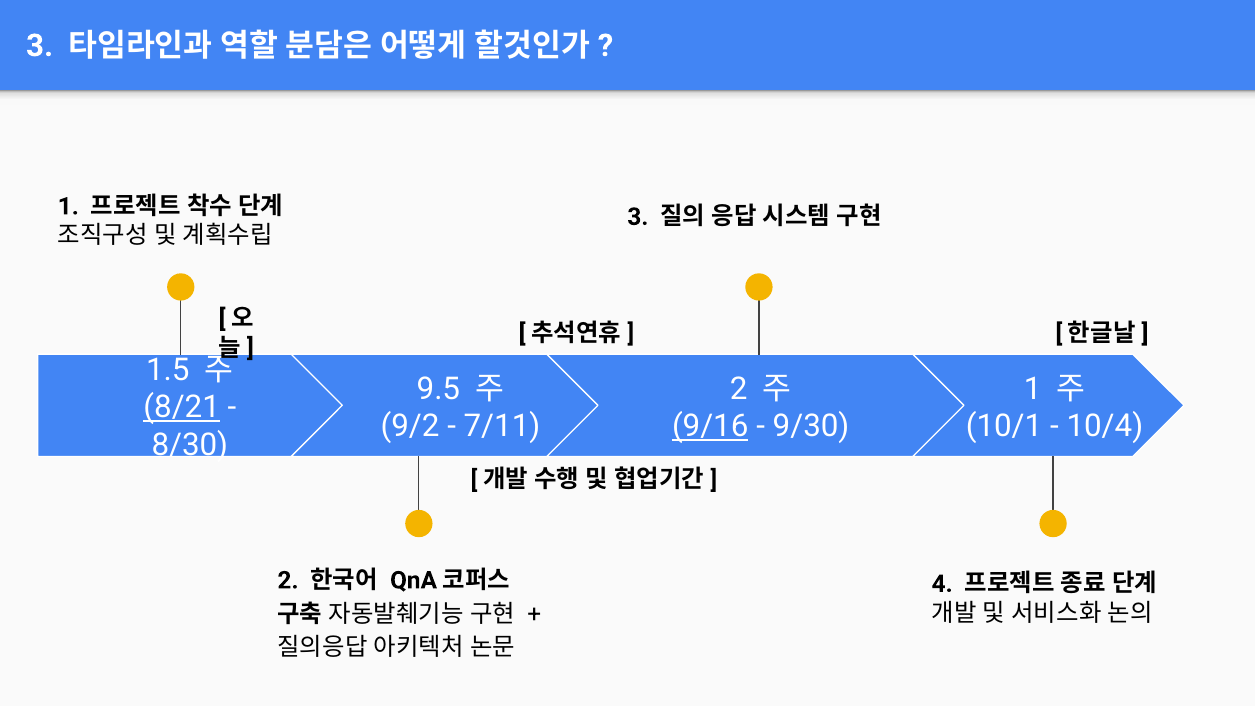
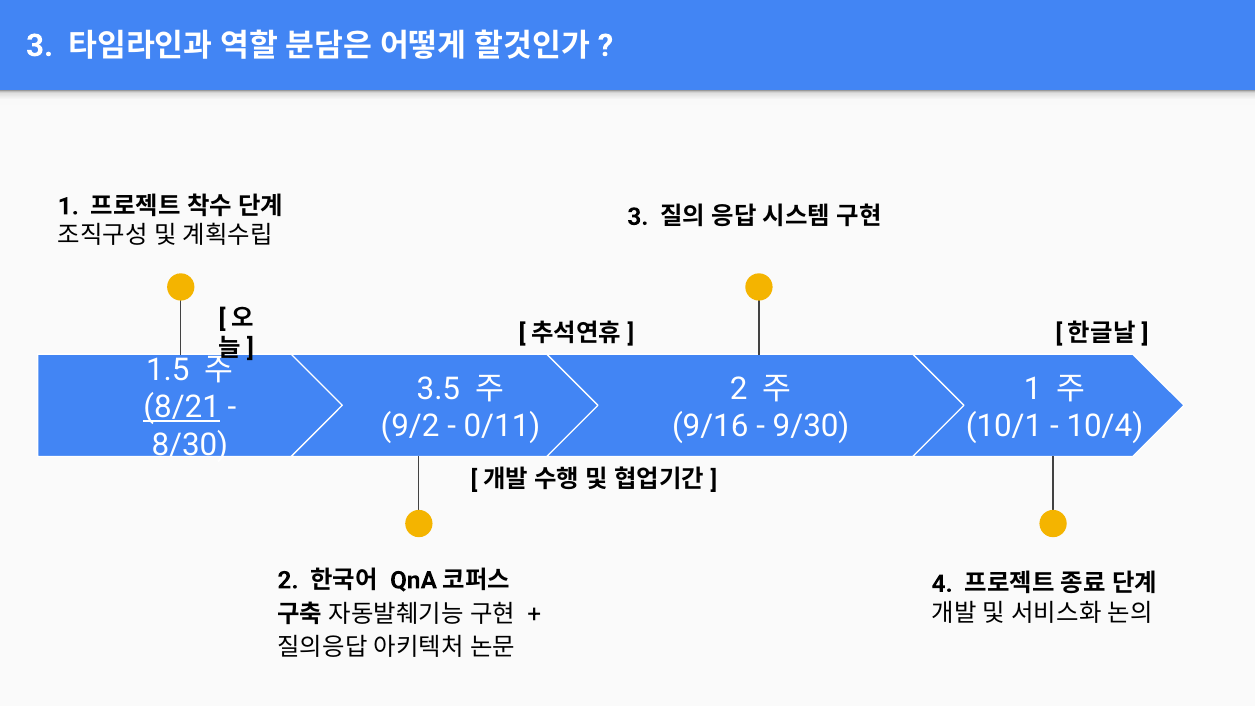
9.5: 9.5 -> 3.5 (438, 389)
7/11: 7/11 -> 0/11 (502, 426)
9/16 underline: present -> none (710, 426)
